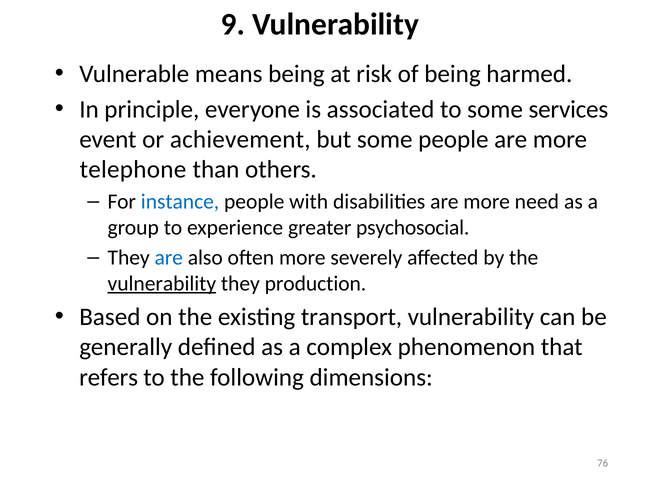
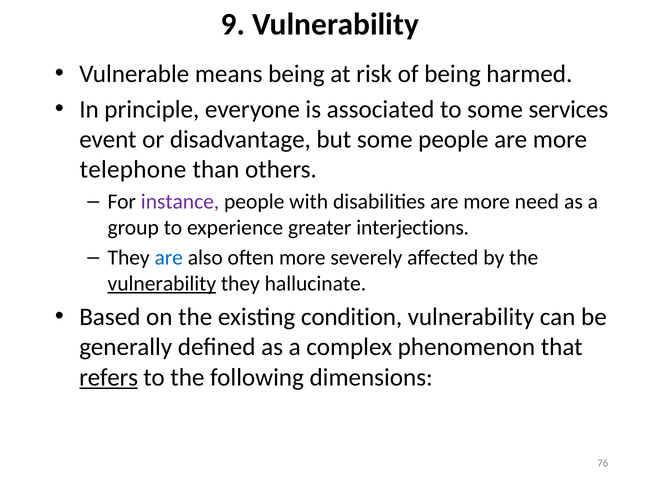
achievement: achievement -> disadvantage (240, 139)
instance colour: blue -> purple (180, 202)
psychosocial: psychosocial -> interjections (413, 228)
production: production -> hallucinate (315, 284)
transport: transport -> condition (352, 317)
refers underline: none -> present (109, 378)
